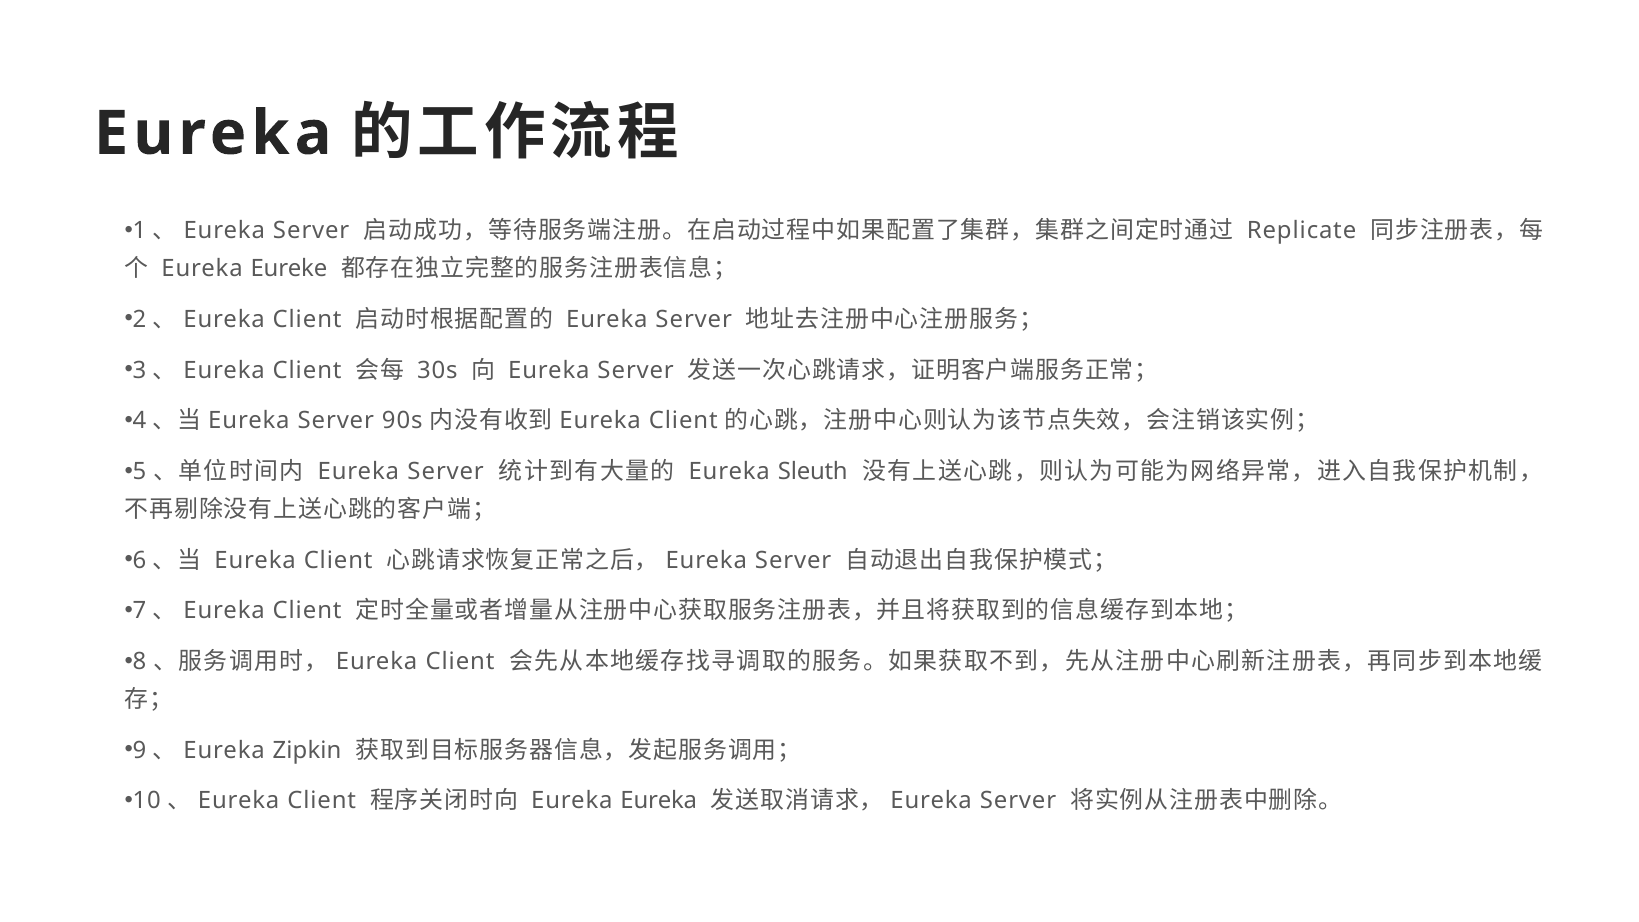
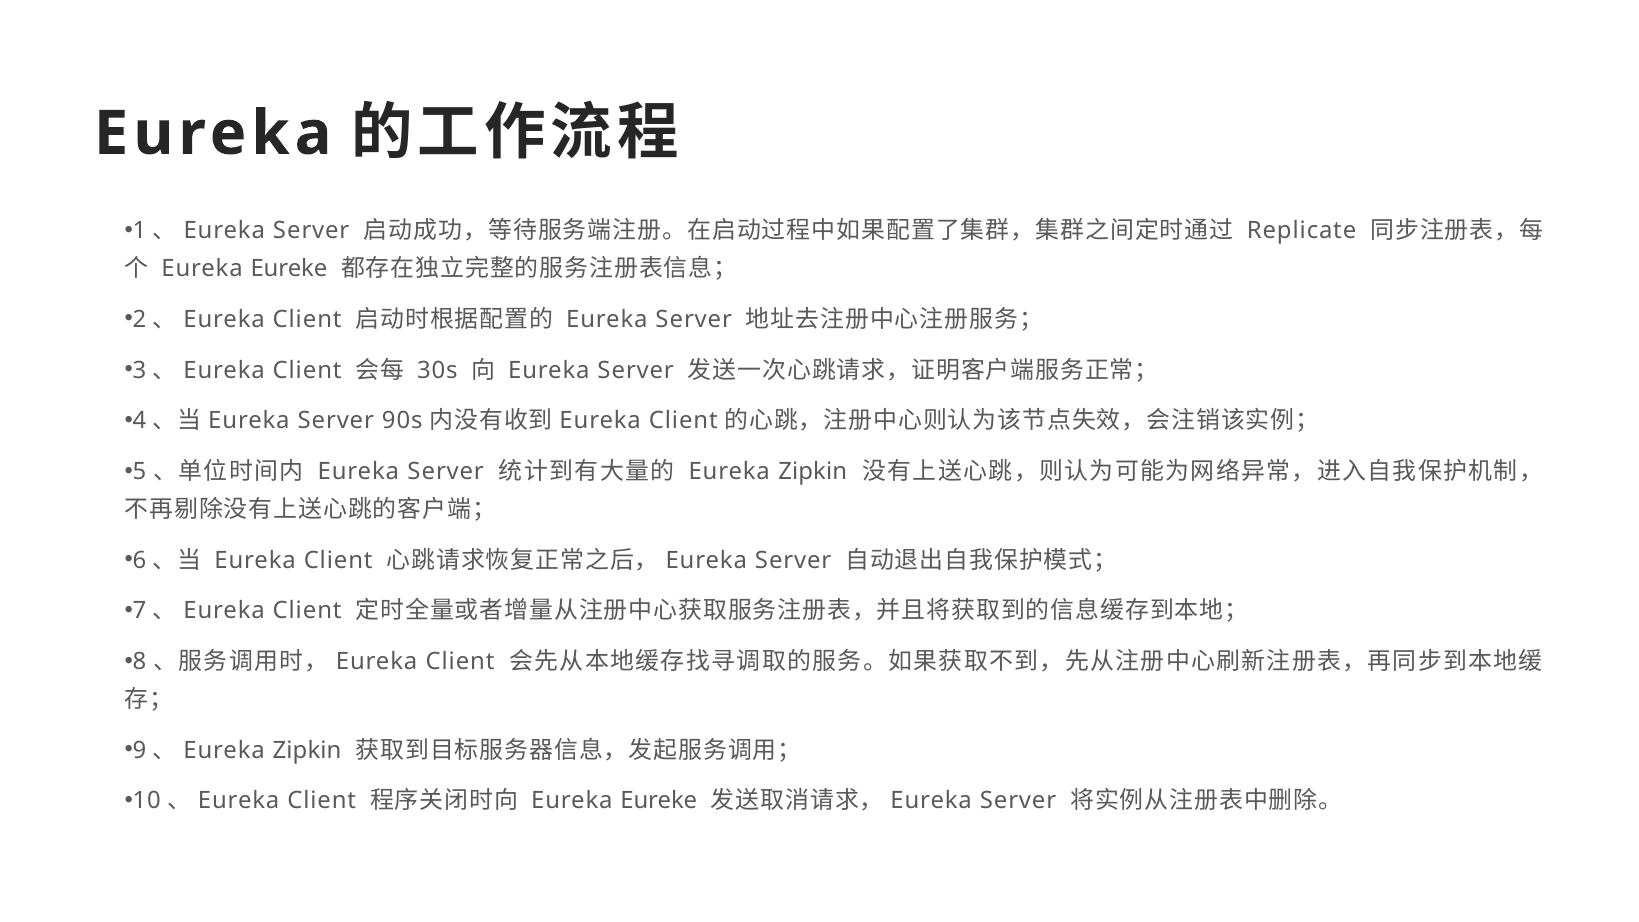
Sleuth: Sleuth -> Zipkin (813, 472)
Eureka: Eureka -> Eureke (659, 801)
